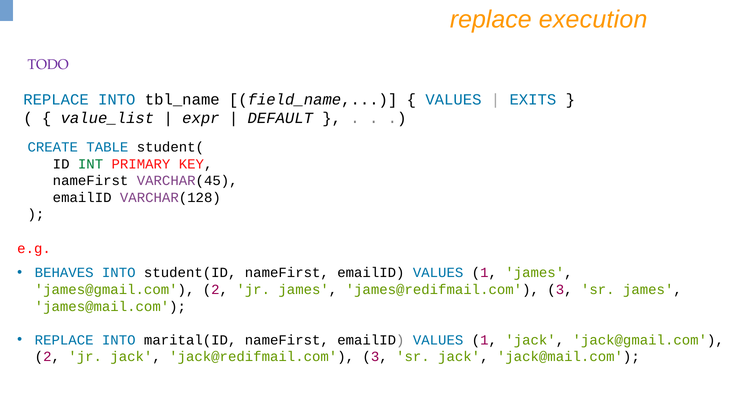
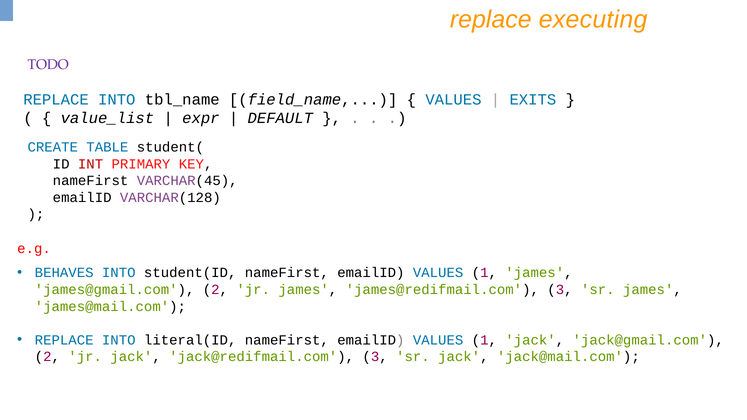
execution: execution -> executing (593, 19)
INT colour: green -> red (91, 164)
marital(ID: marital(ID -> literal(ID (190, 340)
